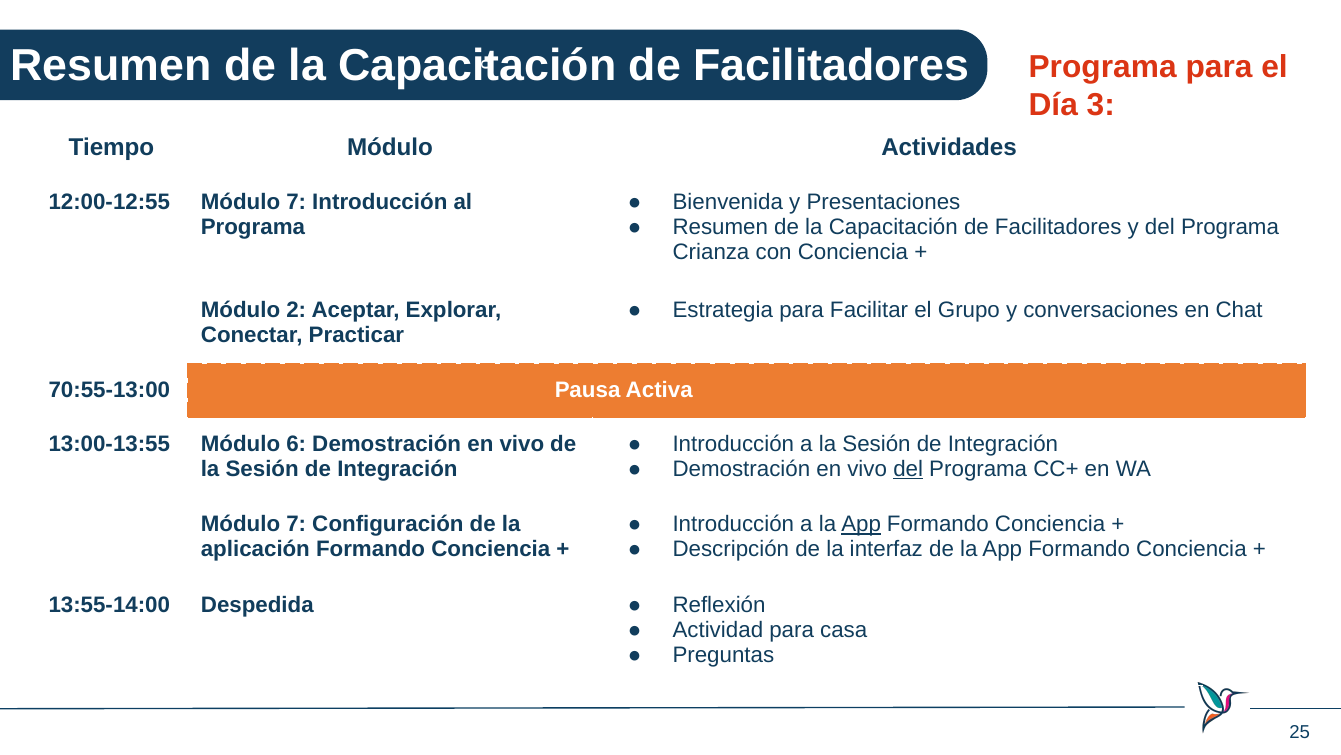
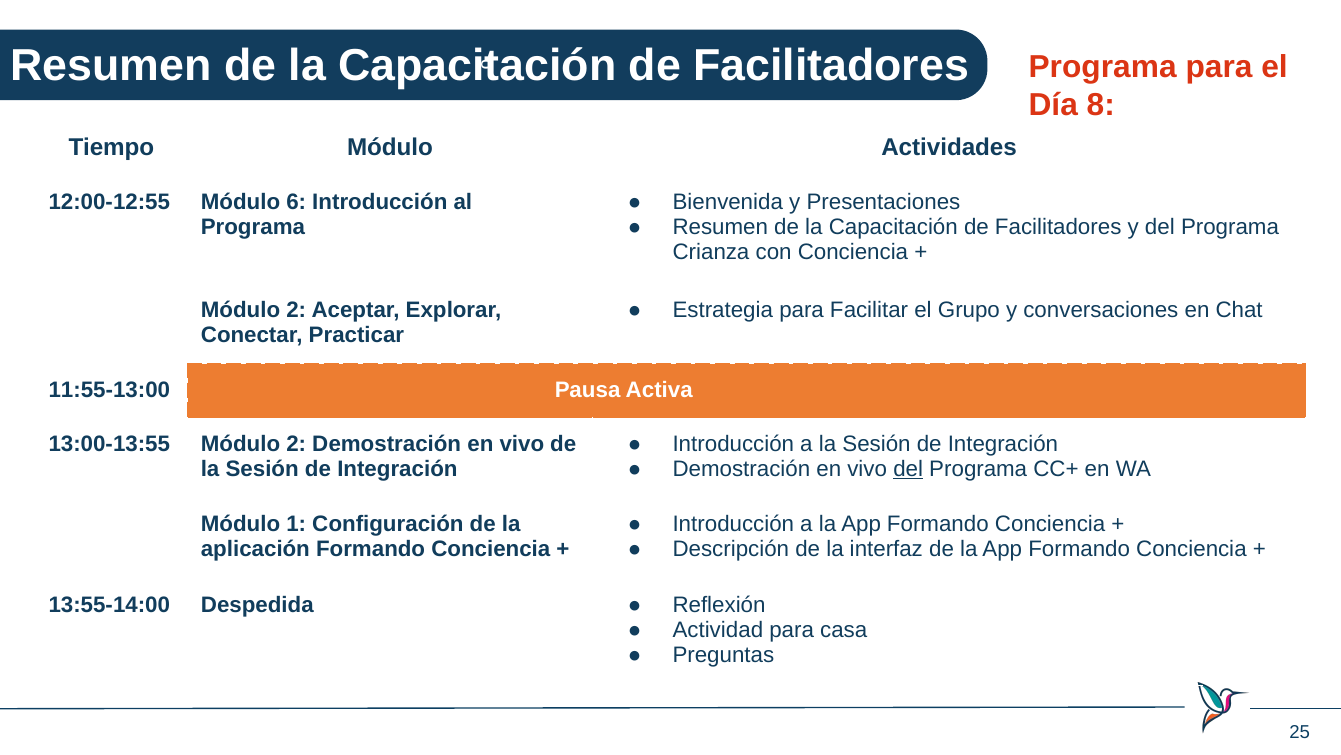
3: 3 -> 8 (1101, 105)
12:00-12:55 Módulo 7: 7 -> 6 (296, 202)
70:55-13:00: 70:55-13:00 -> 11:55-13:00 (109, 390)
13:00-13:55 Módulo 6: 6 -> 2 (296, 444)
App underline: present -> none (861, 524)
7: 7 -> 1 (296, 524)
